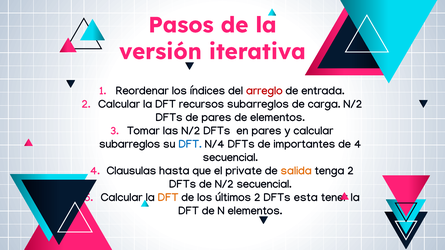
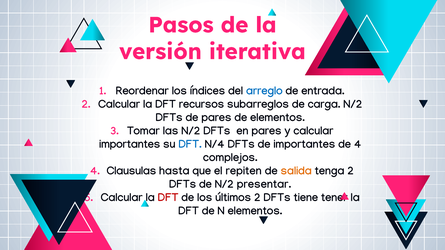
arreglo colour: red -> blue (264, 91)
subarreglos: subarreglos -> importantes (130, 144)
secuencial: secuencial -> complejos (230, 158)
private: private -> repiten (244, 171)
N/2 secuencial: secuencial -> presentar (264, 185)
DFT colour: orange -> red (168, 198)
esta: esta -> tiene (306, 198)
